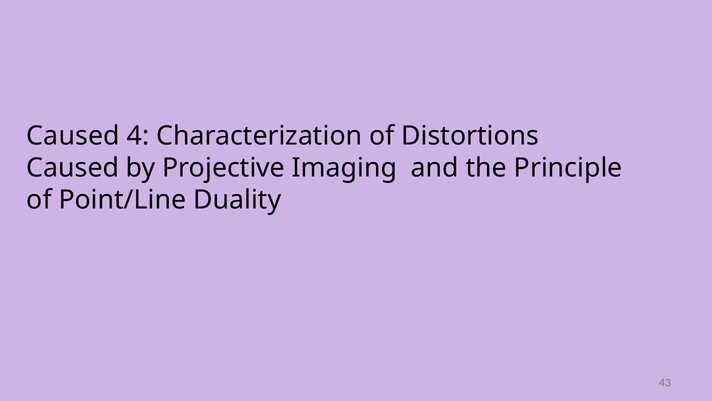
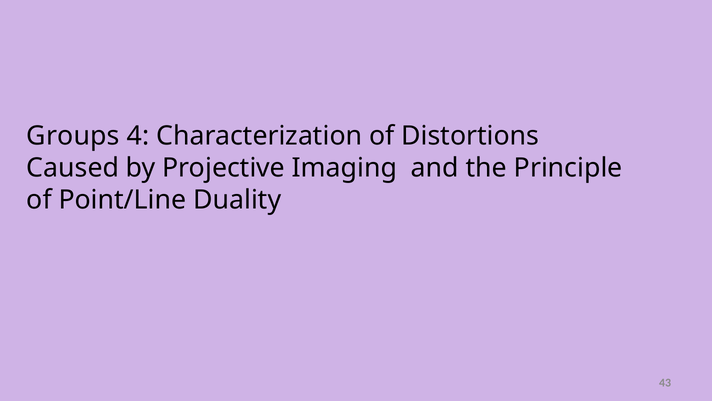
Caused: Caused -> Groups (73, 136)
